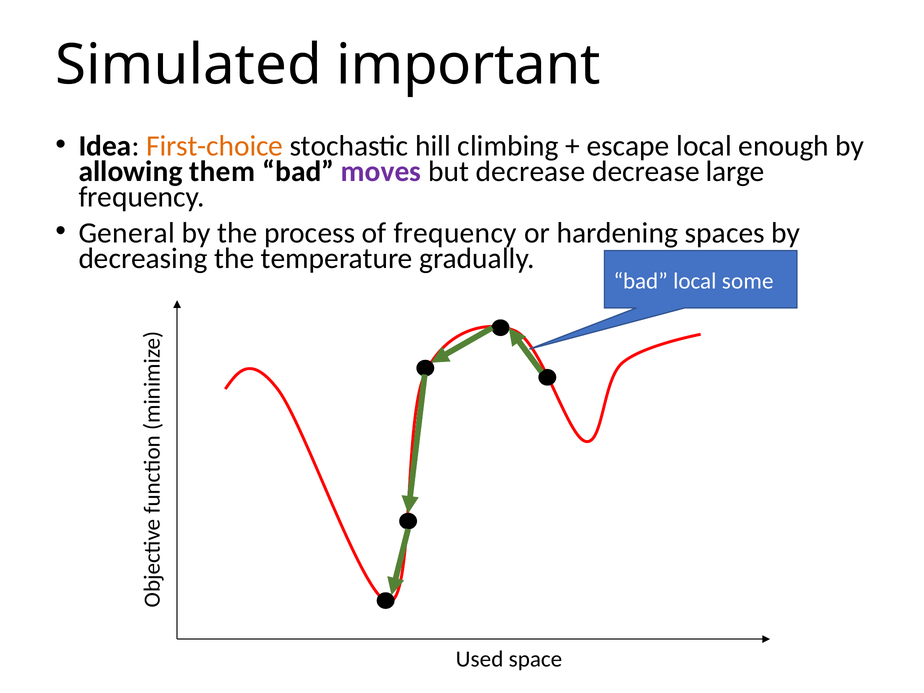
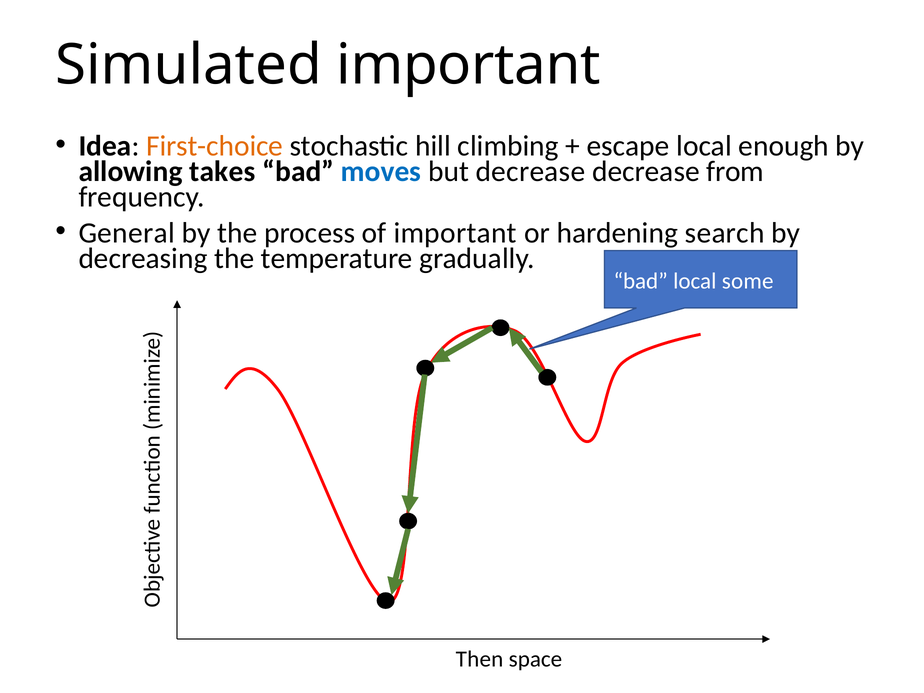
them: them -> takes (222, 172)
moves colour: purple -> blue (381, 172)
large: large -> from (735, 172)
of frequency: frequency -> important (455, 233)
spaces: spaces -> search (725, 233)
Used: Used -> Then (480, 659)
